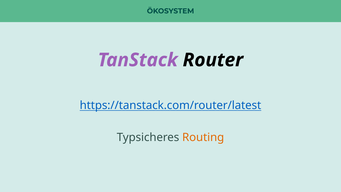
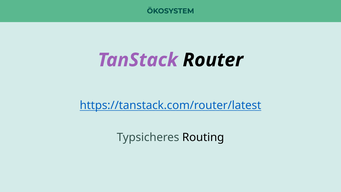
Routing colour: orange -> black (203, 137)
